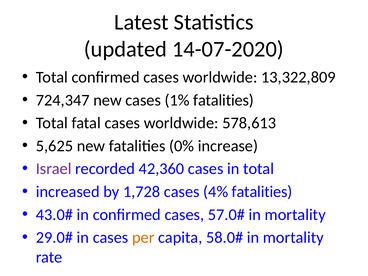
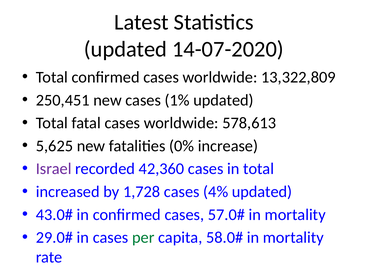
724,347: 724,347 -> 250,451 (63, 100)
1% fatalities: fatalities -> updated (223, 100)
4% fatalities: fatalities -> updated (262, 192)
per colour: orange -> green (143, 238)
